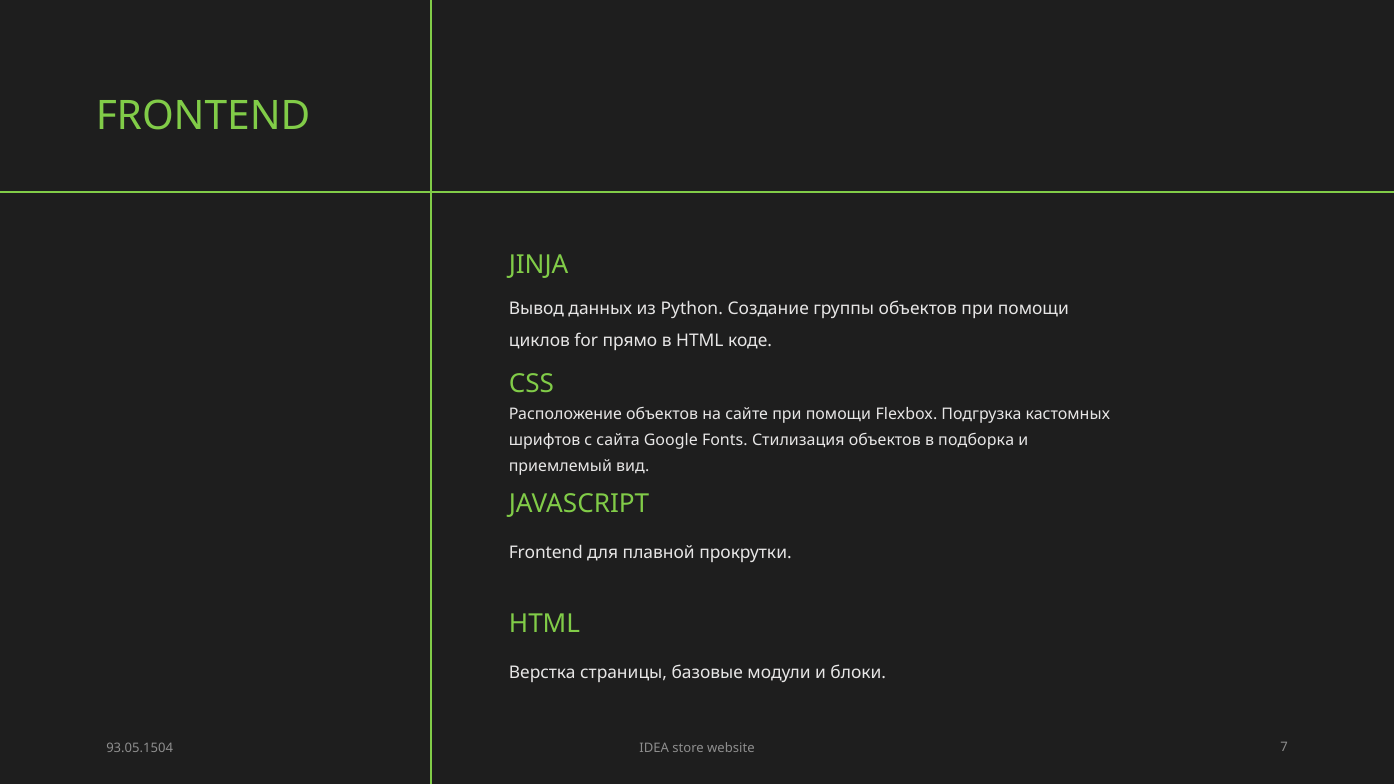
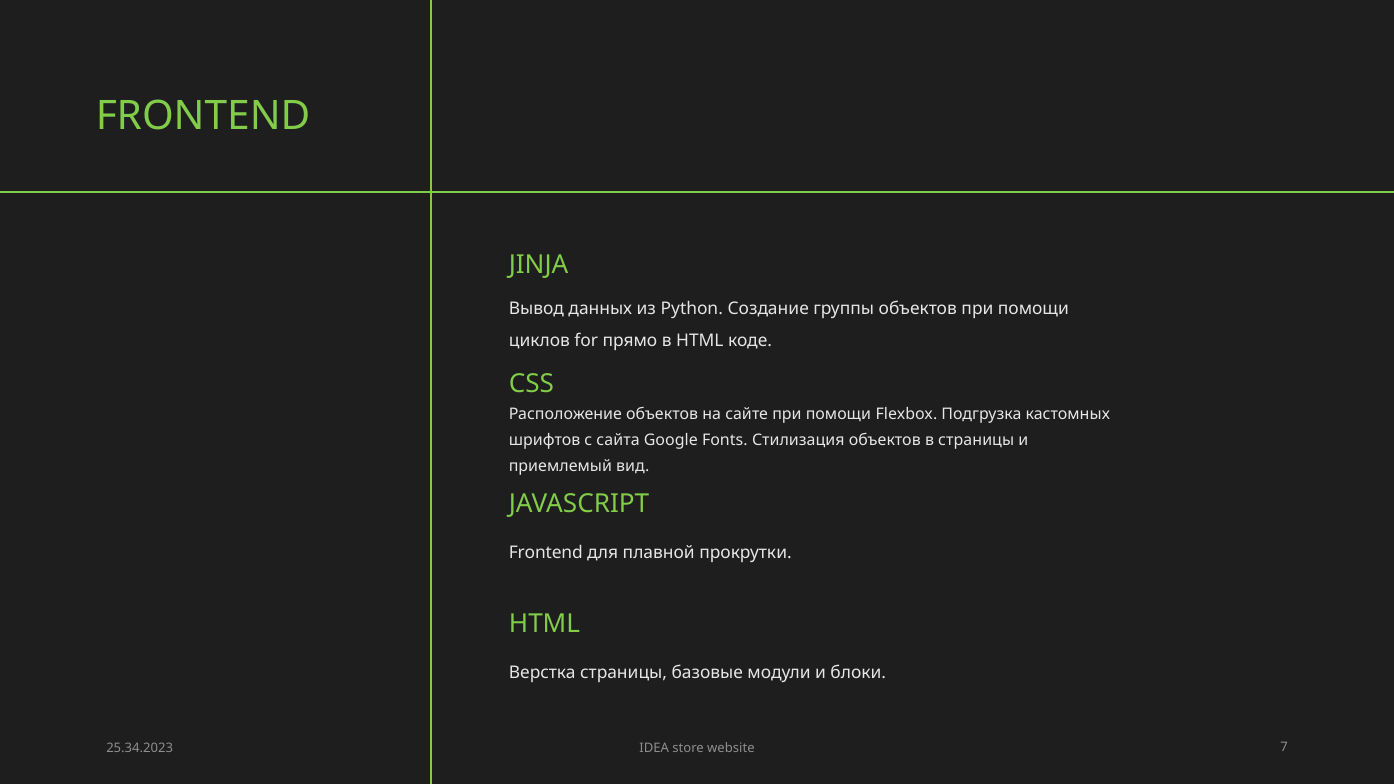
в подборка: подборка -> страницы (976, 441)
93.05.1504: 93.05.1504 -> 25.34.2023 (140, 749)
